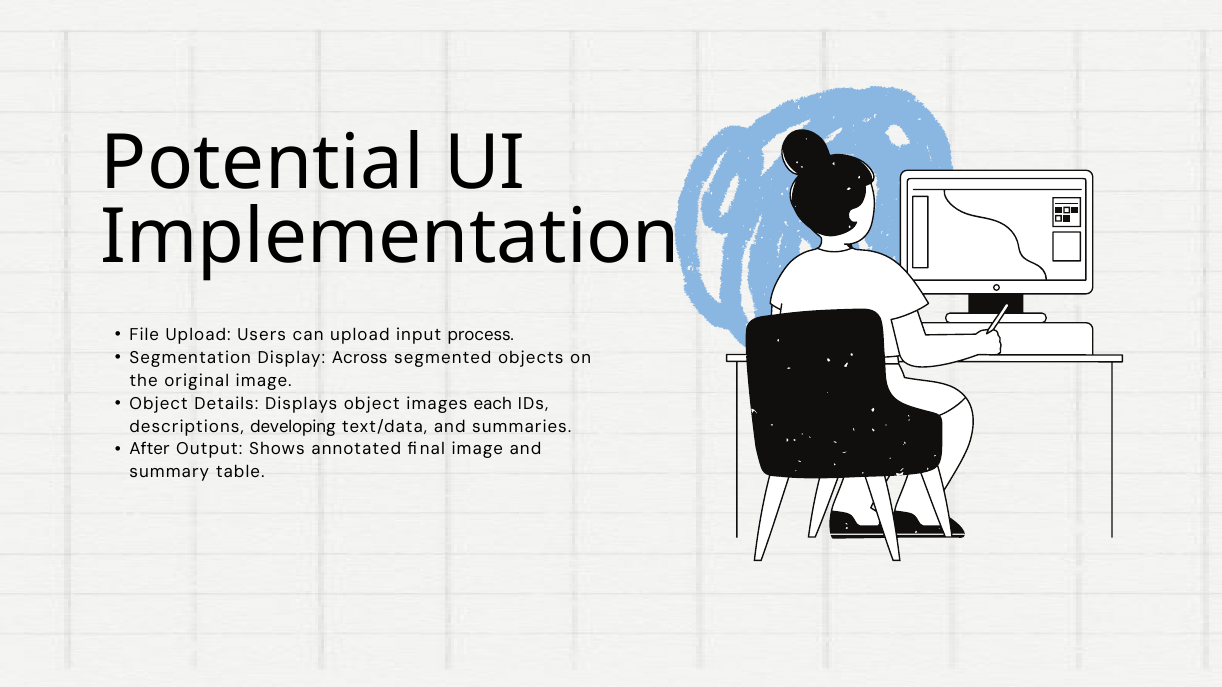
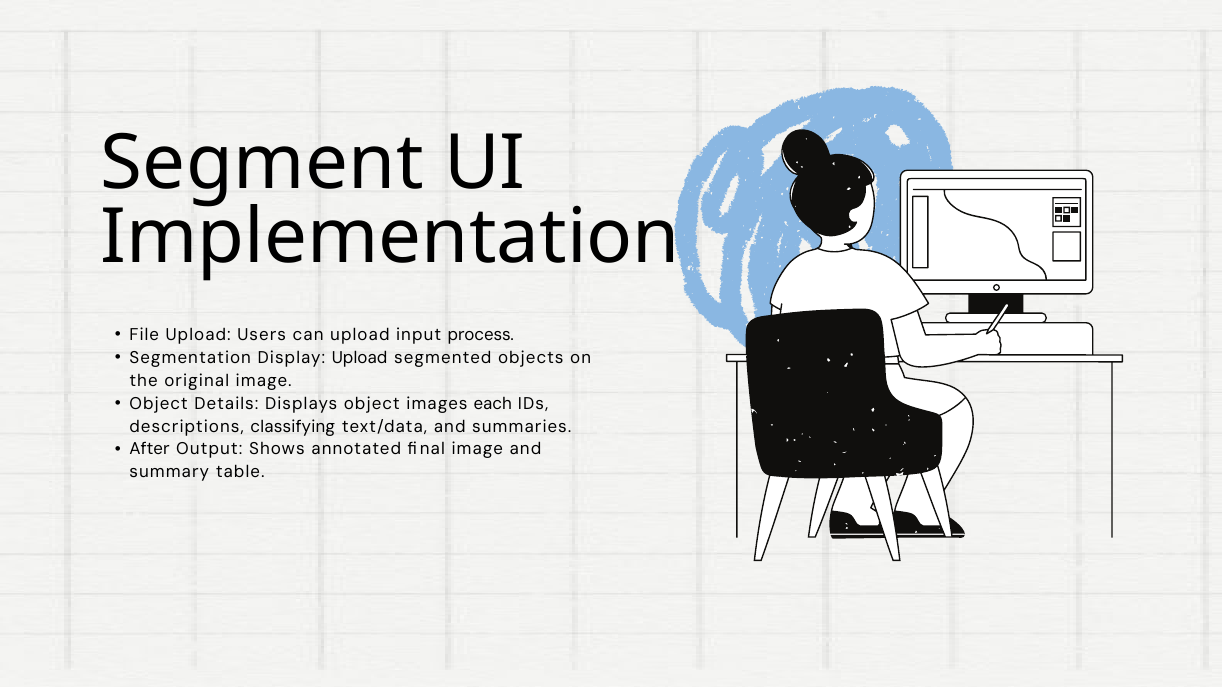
Potential: Potential -> Segment (262, 163)
Display Across: Across -> Upload (360, 358)
developing: developing -> classifying (293, 427)
